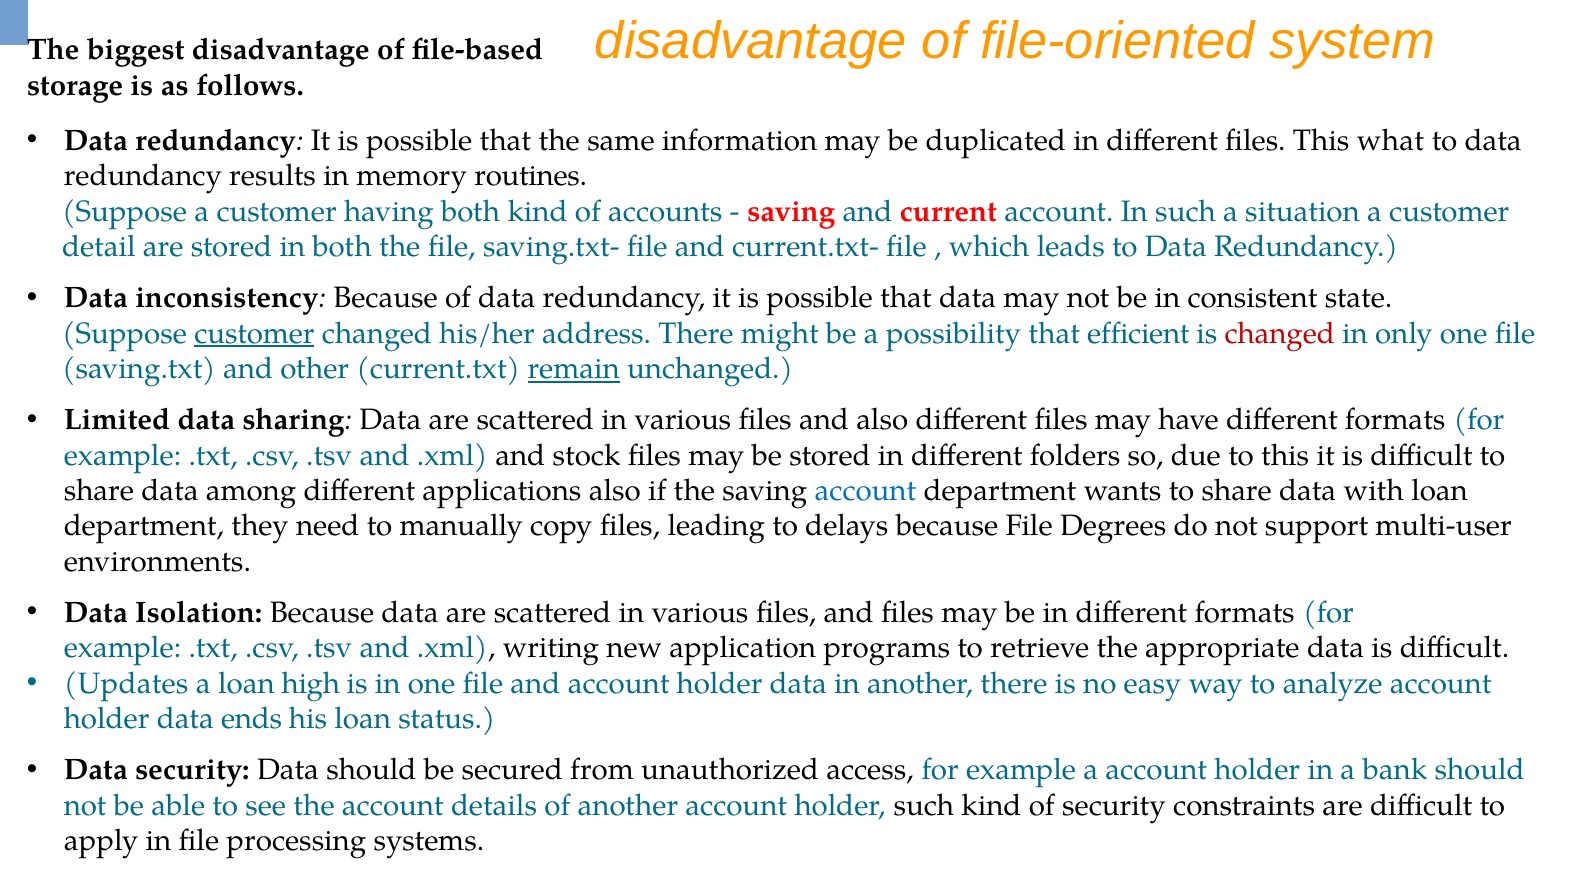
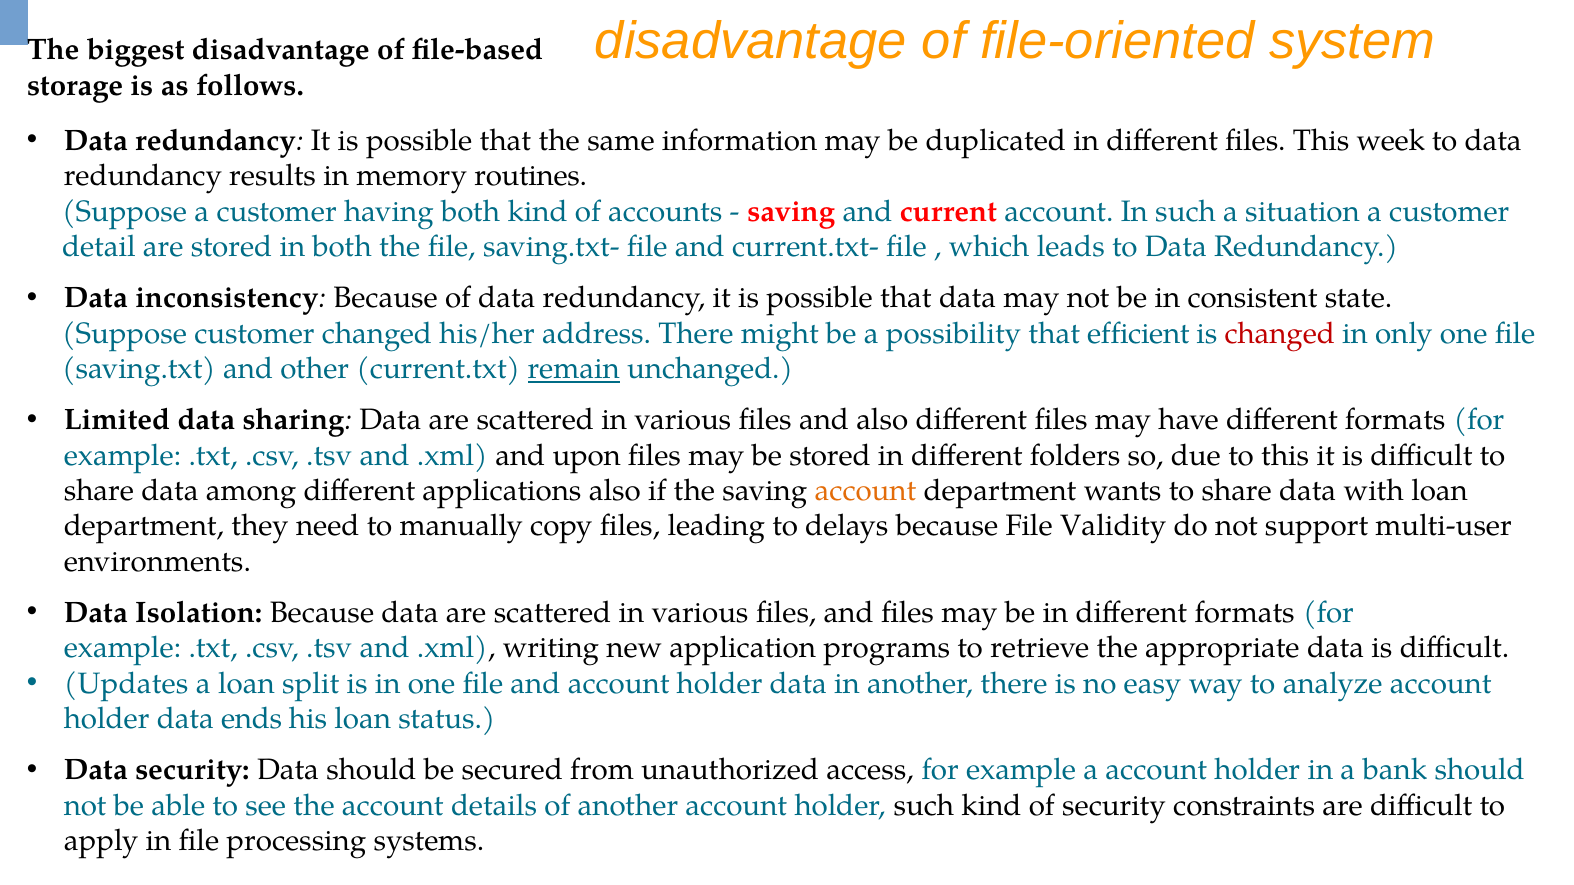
what: what -> week (1391, 141)
customer underline: present -> none (254, 334)
stock: stock -> upon (587, 456)
account colour: blue -> orange (865, 491)
Degrees: Degrees -> Validity (1113, 526)
high: high -> split (311, 684)
